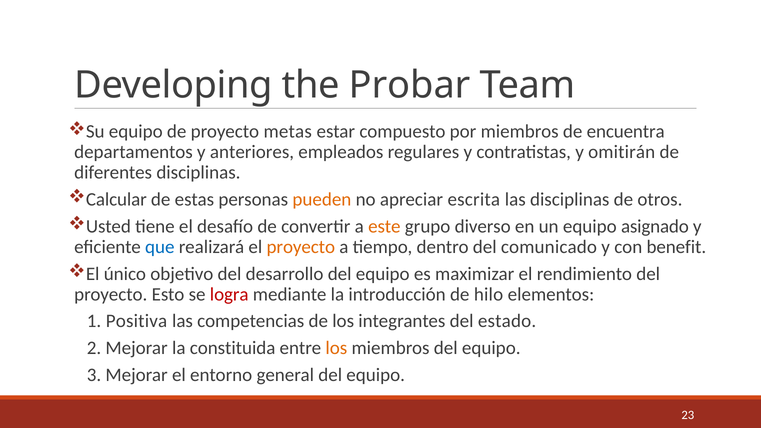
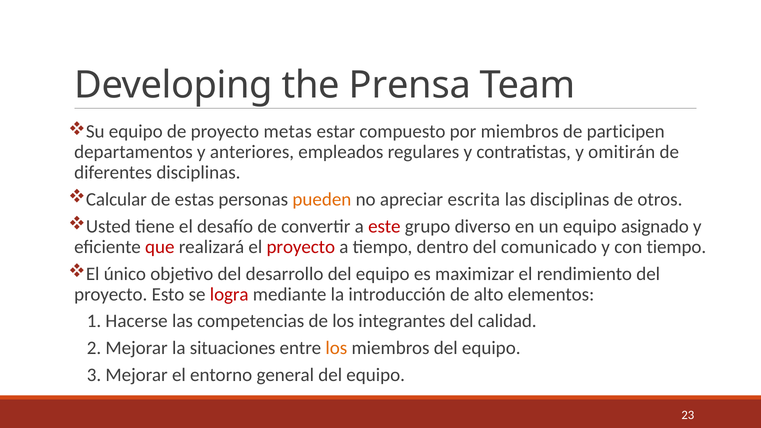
Probar: Probar -> Prensa (410, 85)
encuentra: encuentra -> participen (626, 132)
este colour: orange -> red (384, 226)
que colour: blue -> red (160, 247)
proyecto colour: orange -> red (301, 247)
con benefit: benefit -> tiempo (676, 247)
hilo: hilo -> alto (489, 294)
Positiva: Positiva -> Hacerse (137, 321)
estado: estado -> calidad (507, 321)
constituida: constituida -> situaciones (233, 348)
